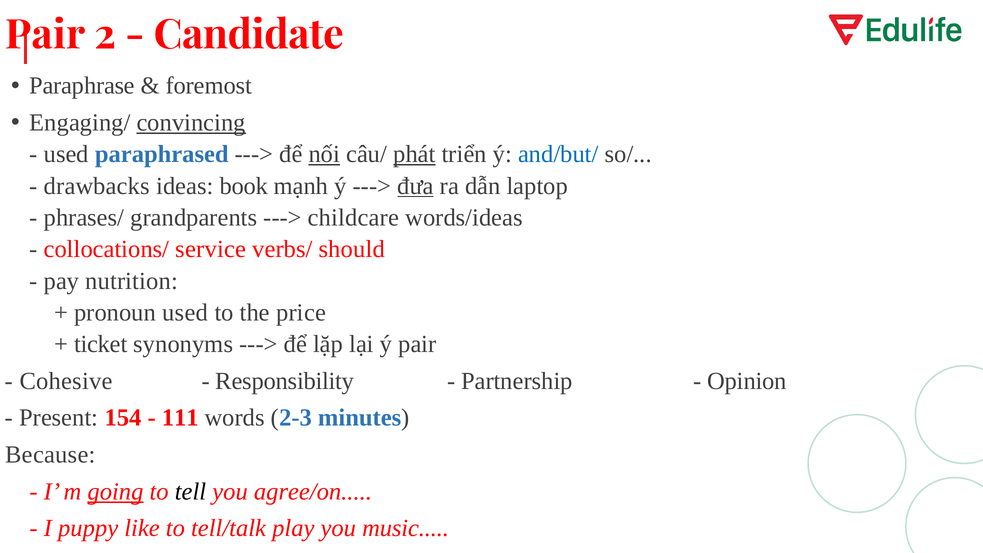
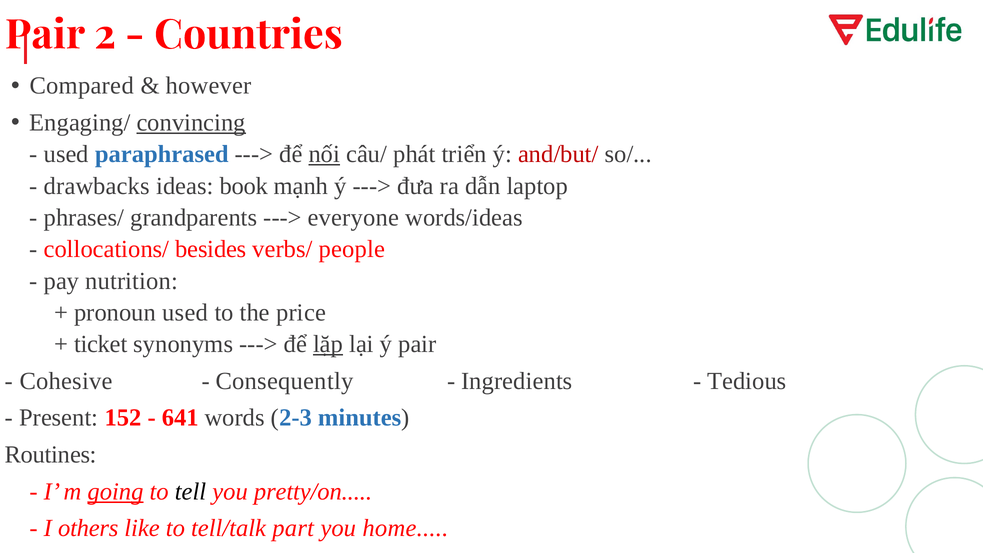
Candidate: Candidate -> Countries (248, 35)
Paraphrase: Paraphrase -> Compared (82, 86)
foremost: foremost -> however (209, 86)
phát underline: present -> none (414, 154)
and/but/ colour: blue -> red (558, 154)
đưa underline: present -> none (415, 186)
childcare: childcare -> everyone (354, 218)
service: service -> besides (211, 249)
should: should -> people (352, 249)
lặp underline: none -> present (328, 344)
Responsibility: Responsibility -> Consequently (285, 381)
Partnership: Partnership -> Ingredients (517, 381)
Opinion: Opinion -> Tedious (747, 381)
154: 154 -> 152 (123, 418)
111: 111 -> 641 (180, 418)
Because: Because -> Routines (51, 455)
agree/on: agree/on -> pretty/on (313, 491)
puppy: puppy -> others (88, 528)
play: play -> part (293, 528)
music: music -> home (405, 528)
